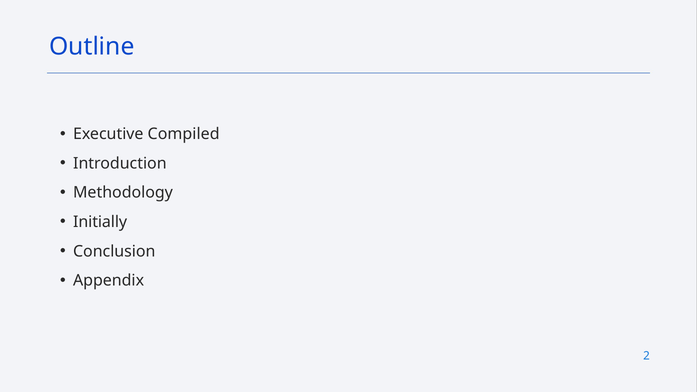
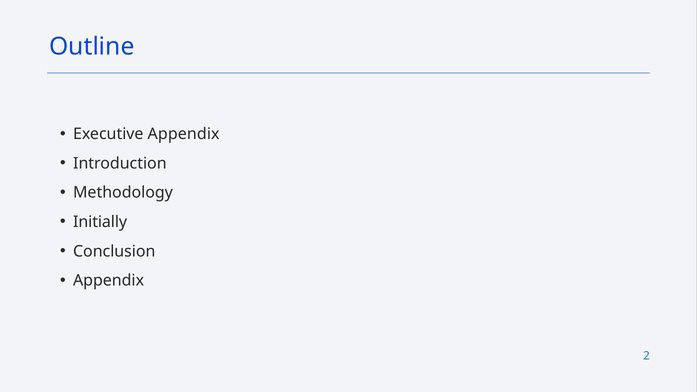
Executive Compiled: Compiled -> Appendix (184, 134)
